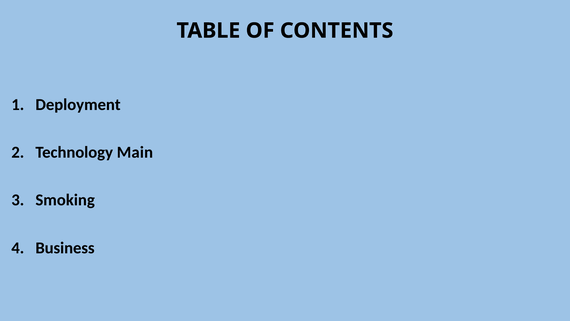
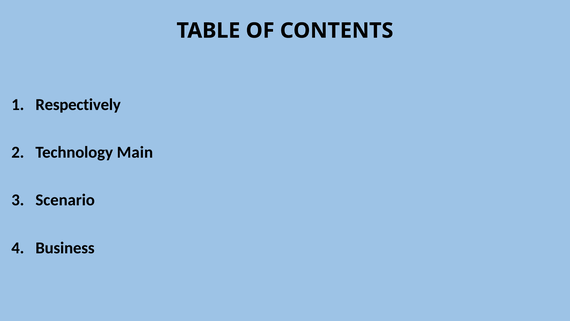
Deployment: Deployment -> Respectively (78, 105)
Smoking: Smoking -> Scenario (65, 200)
